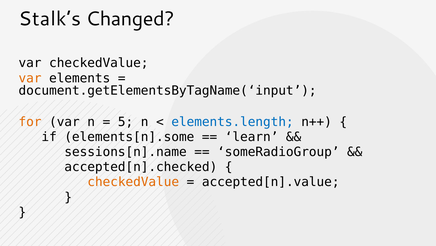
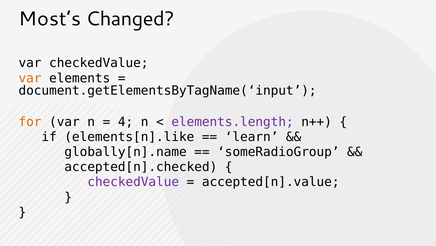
Stalk’s: Stalk’s -> Most’s (50, 19)
5: 5 -> 4 (126, 122)
elements.length colour: blue -> purple (233, 122)
elements[n].some: elements[n].some -> elements[n].like (129, 137)
sessions[n].name: sessions[n].name -> globally[n].name (126, 152)
checkedValue colour: orange -> purple (133, 182)
